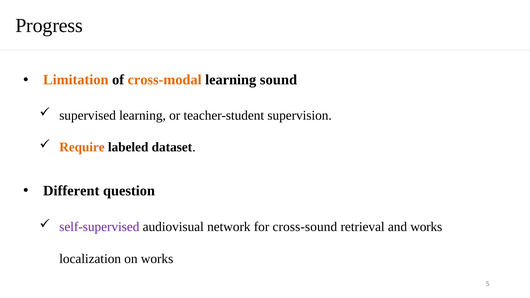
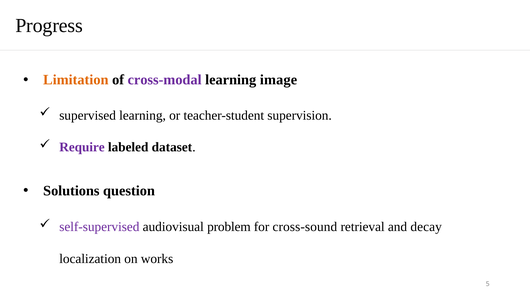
cross-modal colour: orange -> purple (165, 80)
sound: sound -> image (279, 80)
Require colour: orange -> purple (82, 147)
Different: Different -> Solutions (71, 191)
network: network -> problem (229, 227)
and works: works -> decay (426, 227)
